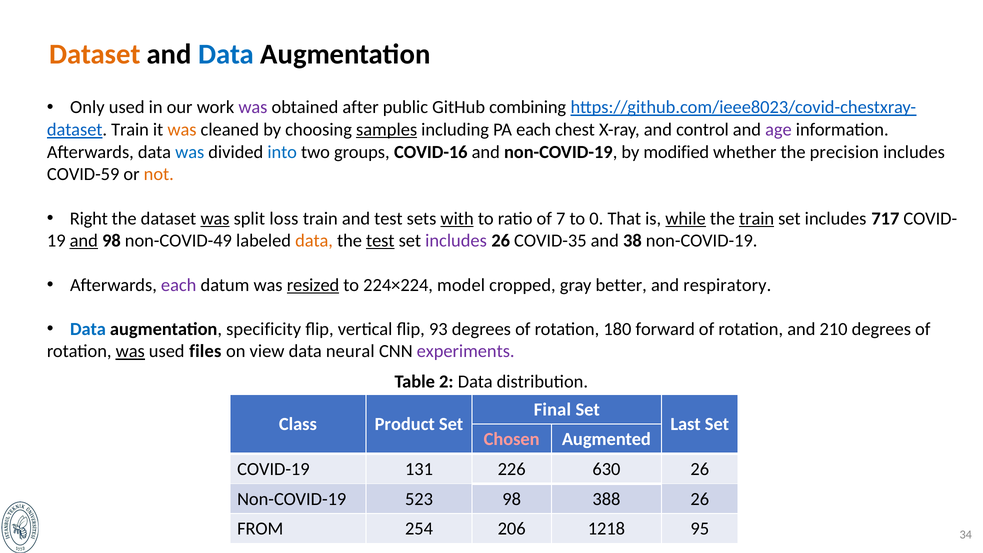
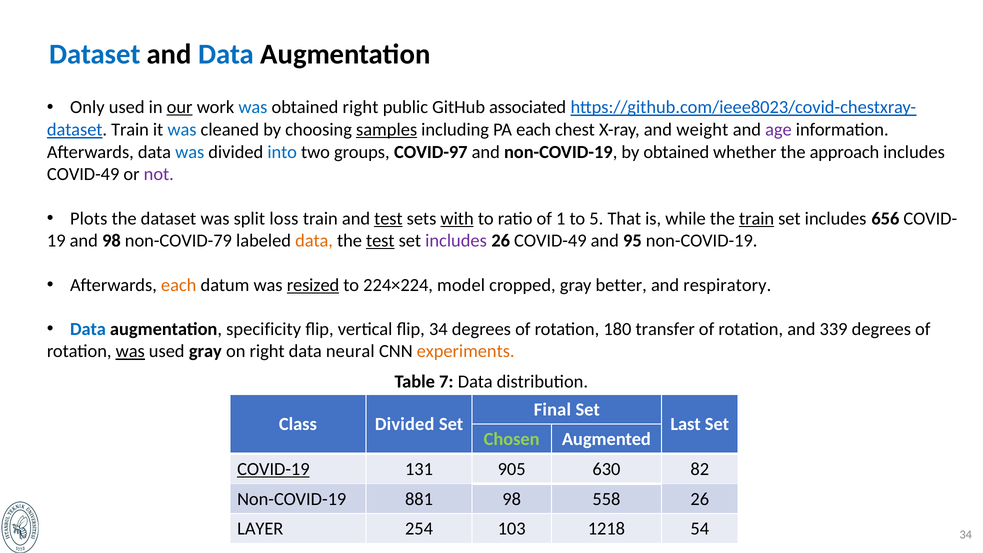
Dataset colour: orange -> blue (95, 54)
our underline: none -> present (180, 107)
was colour: purple -> blue (253, 107)
obtained after: after -> right (360, 107)
combining: combining -> associated (528, 107)
was colour: orange -> blue (182, 130)
control: control -> weight (702, 130)
COVID-16: COVID-16 -> COVID-97 (431, 152)
by modified: modified -> obtained (676, 152)
precision: precision -> approach (844, 152)
COVID-59: COVID-59 -> COVID-49 (83, 174)
not colour: orange -> purple (159, 174)
Right: Right -> Plots (89, 219)
was underline: present -> none (215, 219)
test underline: none -> present (388, 219)
7: 7 -> 1 (561, 219)
0: 0 -> 5 (596, 219)
while underline: present -> none (686, 219)
717: 717 -> 656 (885, 219)
and underline: present -> none (84, 241)
non-COVID-49: non-COVID-49 -> non-COVID-79 (178, 241)
26 COVID-35: COVID-35 -> COVID-49 (550, 241)
38: 38 -> 95 (632, 241)
each colour: purple -> orange (179, 285)
flip 93: 93 -> 34 (438, 329)
forward: forward -> transfer (665, 329)
210: 210 -> 339 (834, 329)
used files: files -> gray (205, 351)
on view: view -> right (267, 351)
experiments colour: purple -> orange (466, 351)
2: 2 -> 7 (446, 381)
Class Product: Product -> Divided (405, 424)
Chosen colour: pink -> light green (512, 439)
COVID-19 underline: none -> present (273, 469)
226: 226 -> 905 (512, 469)
630 26: 26 -> 82 (700, 469)
523: 523 -> 881 (419, 499)
388: 388 -> 558 (606, 499)
FROM: FROM -> LAYER (260, 529)
206: 206 -> 103 (512, 529)
95: 95 -> 54 (700, 529)
